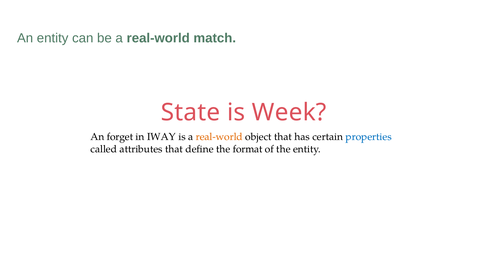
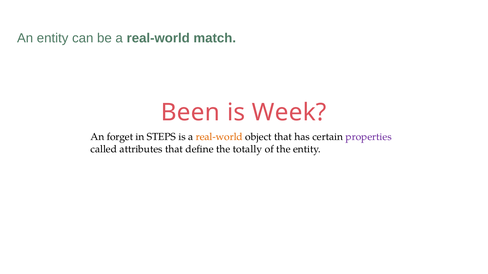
State: State -> Been (190, 113)
IWAY: IWAY -> STEPS (161, 137)
properties colour: blue -> purple (369, 137)
format: format -> totally (248, 149)
